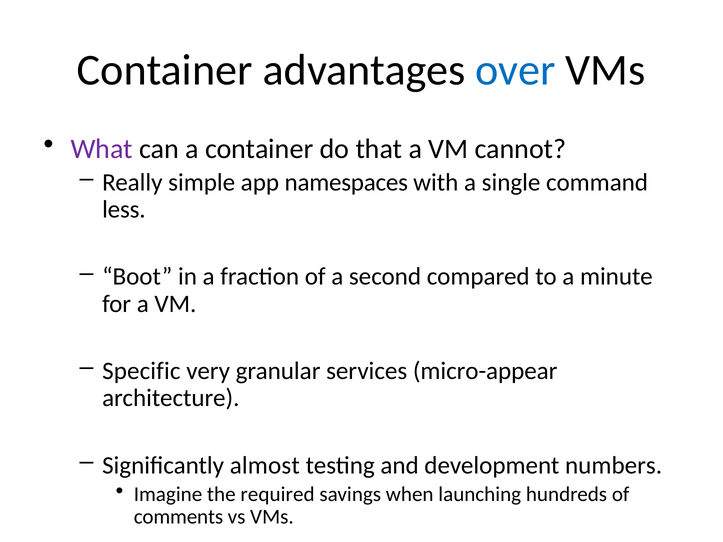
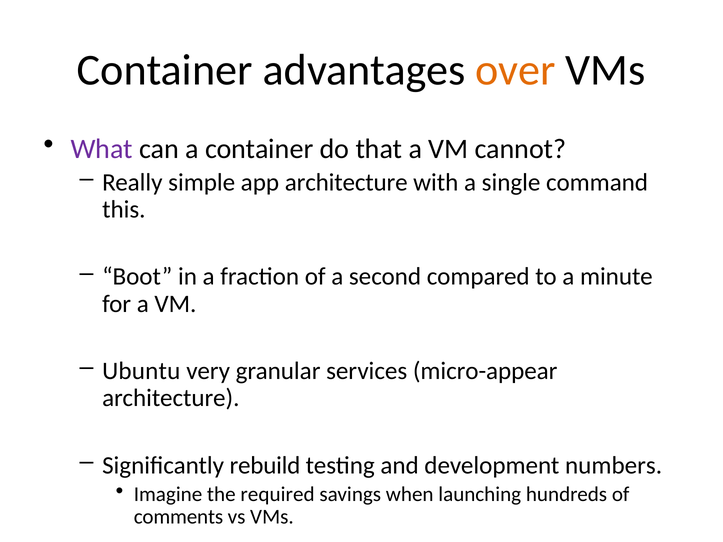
over colour: blue -> orange (515, 70)
app namespaces: namespaces -> architecture (346, 182)
less: less -> this (124, 209)
Specific: Specific -> Ubuntu (141, 371)
almost: almost -> rebuild (265, 466)
